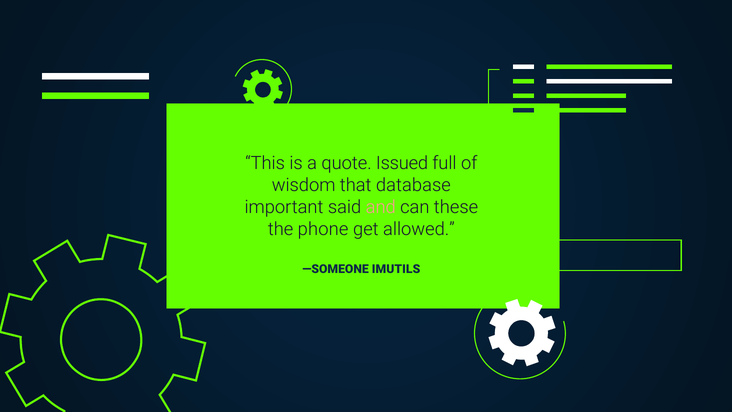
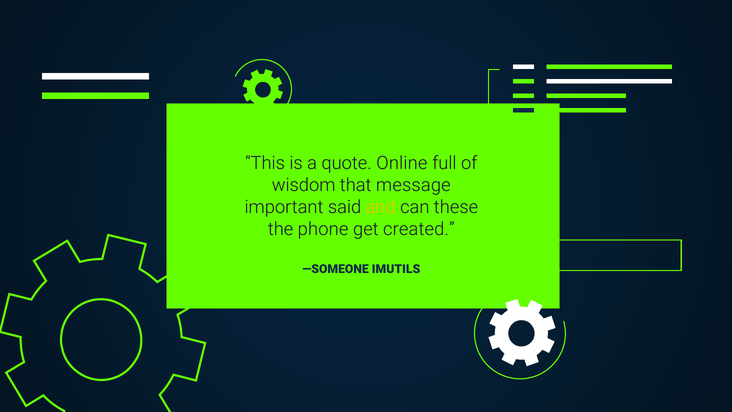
Issued: Issued -> Online (402, 163)
database: database -> message (413, 185)
and colour: pink -> yellow (381, 207)
allowed: allowed -> created (419, 229)
